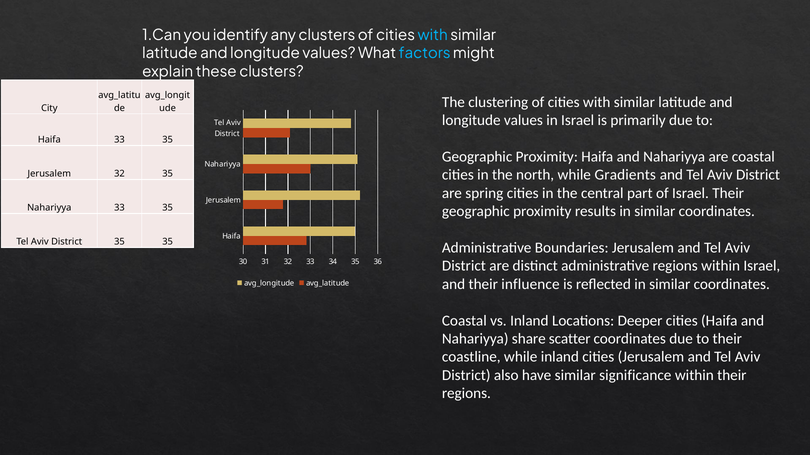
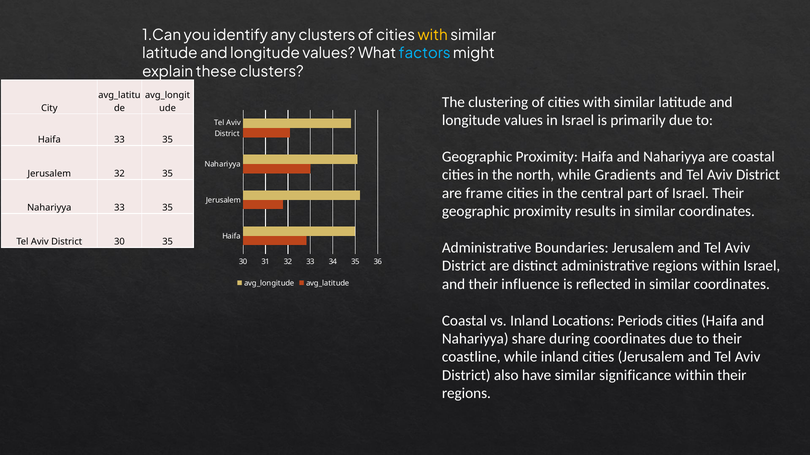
with colour: light blue -> yellow (433, 35)
spring: spring -> frame (484, 193)
35: 35 -> 30 (120, 242)
Deeper: Deeper -> Periods (640, 321)
scatter: scatter -> during (570, 339)
